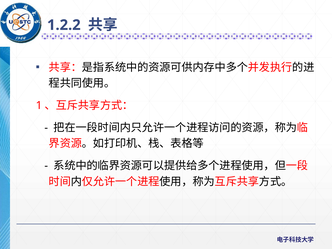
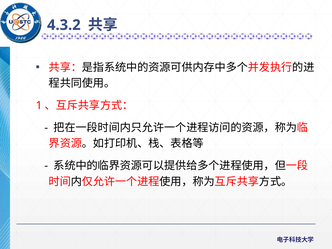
1.2.2: 1.2.2 -> 4.3.2 (64, 25)
